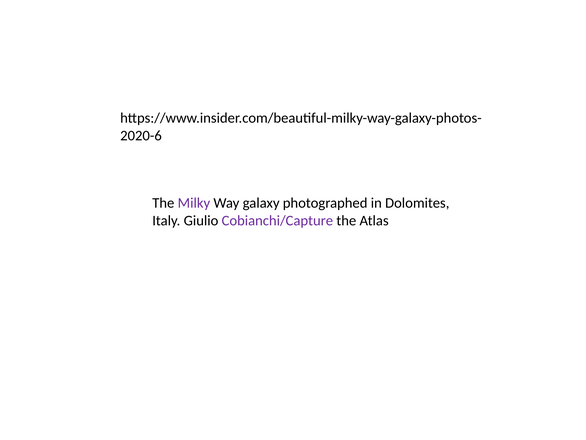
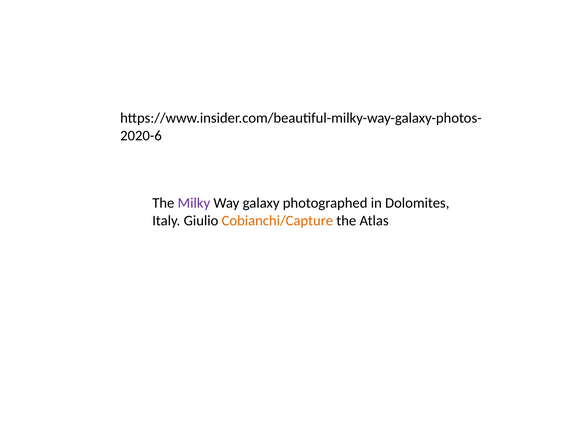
Cobianchi/Capture colour: purple -> orange (277, 220)
